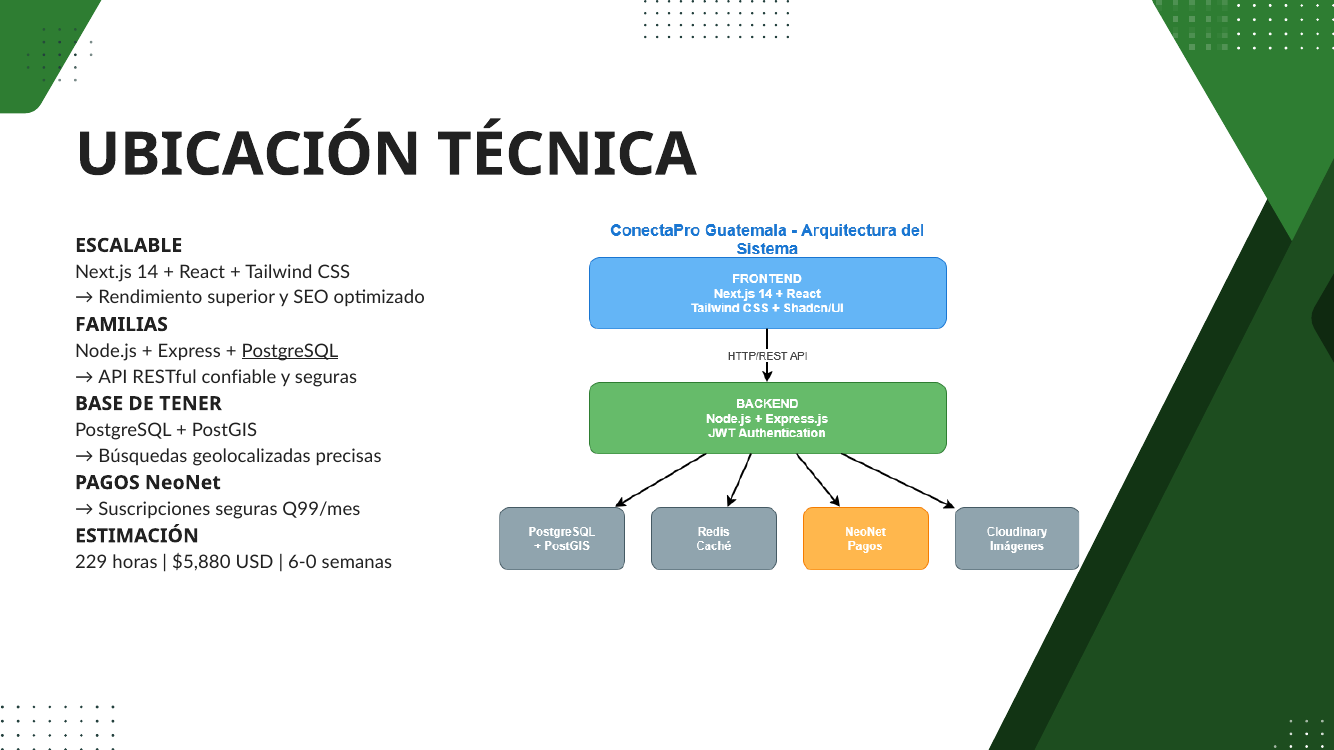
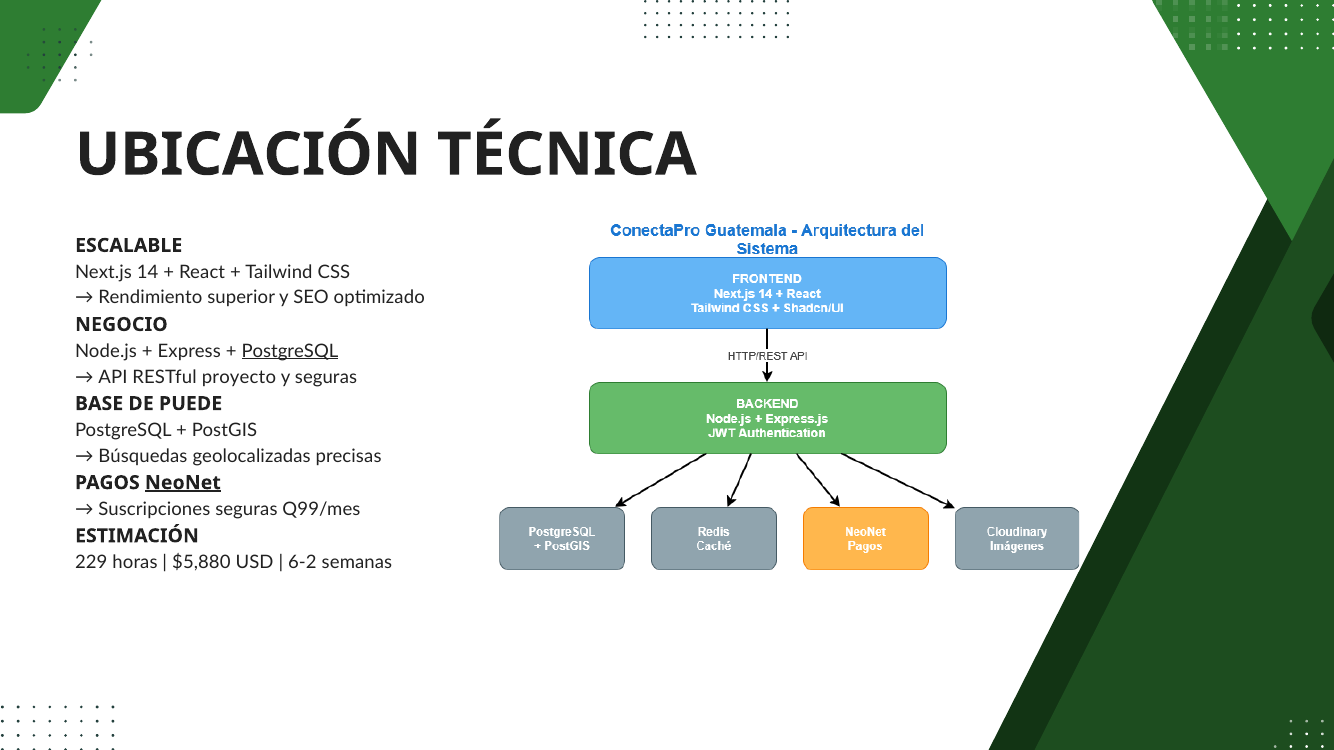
FAMILIAS: FAMILIAS -> NEGOCIO (121, 325)
confiable: confiable -> proyecto (239, 377)
TENER: TENER -> PUEDE (191, 404)
NeoNet underline: none -> present (183, 483)
6-0: 6-0 -> 6-2 (302, 563)
